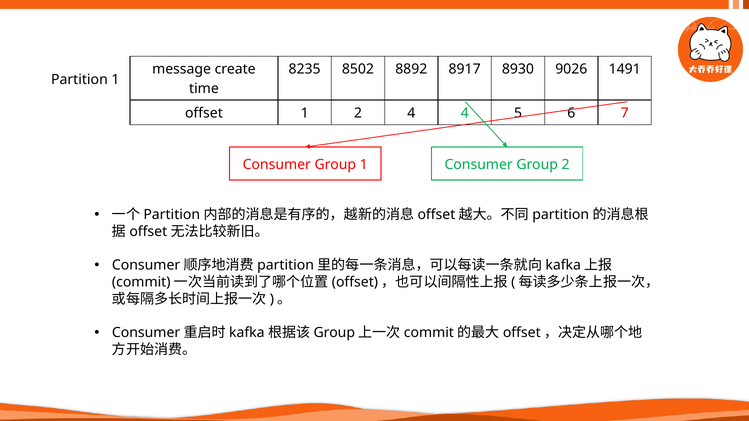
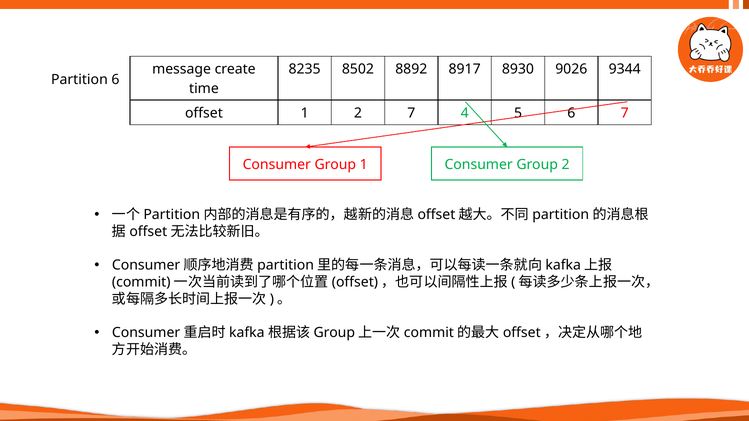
1491: 1491 -> 9344 (625, 69)
Partition 1: 1 -> 6 (115, 80)
2 4: 4 -> 7 (411, 113)
